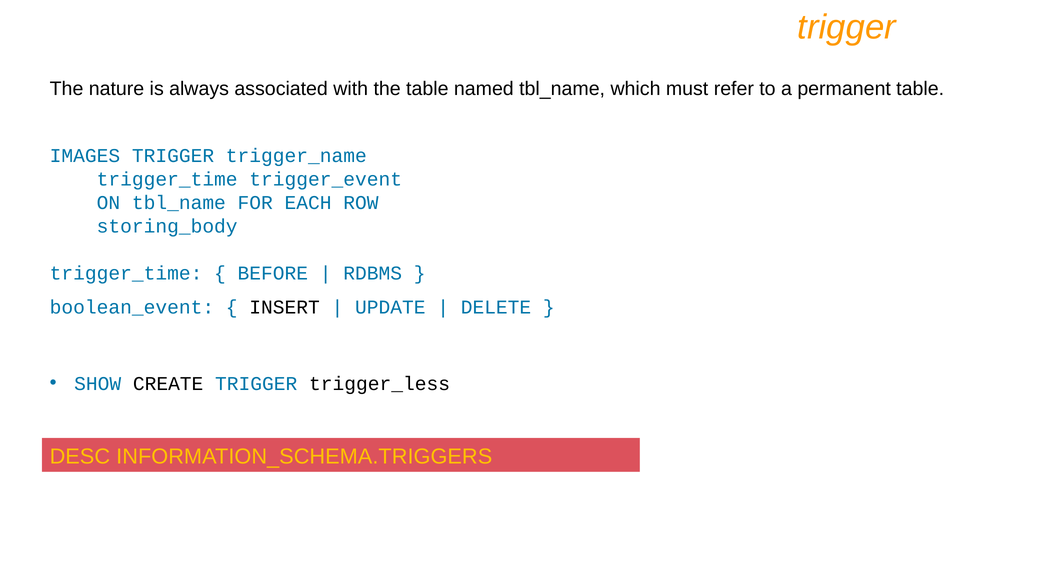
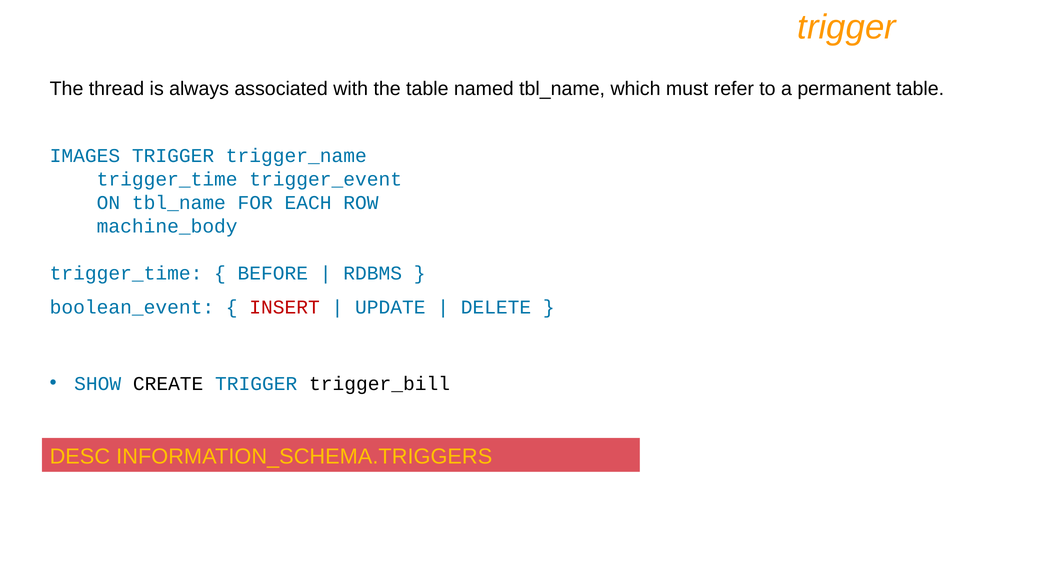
nature: nature -> thread (117, 89)
storing_body: storing_body -> machine_body (167, 227)
INSERT colour: black -> red (285, 307)
trigger_less: trigger_less -> trigger_bill (380, 384)
